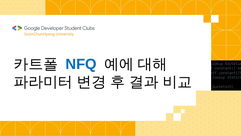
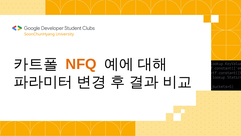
NFQ colour: blue -> orange (81, 64)
